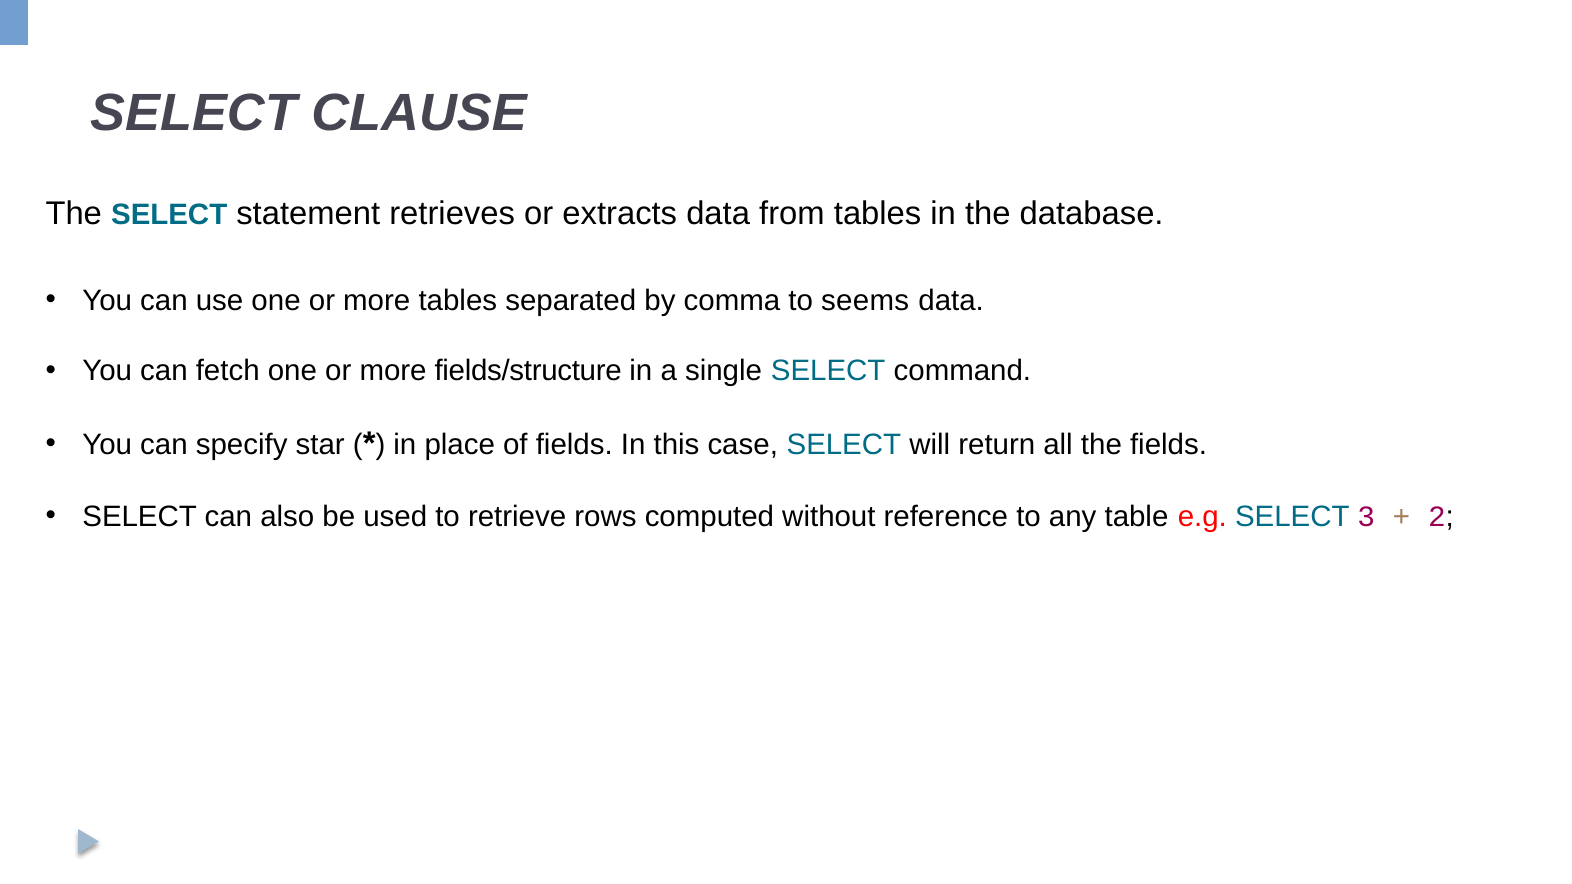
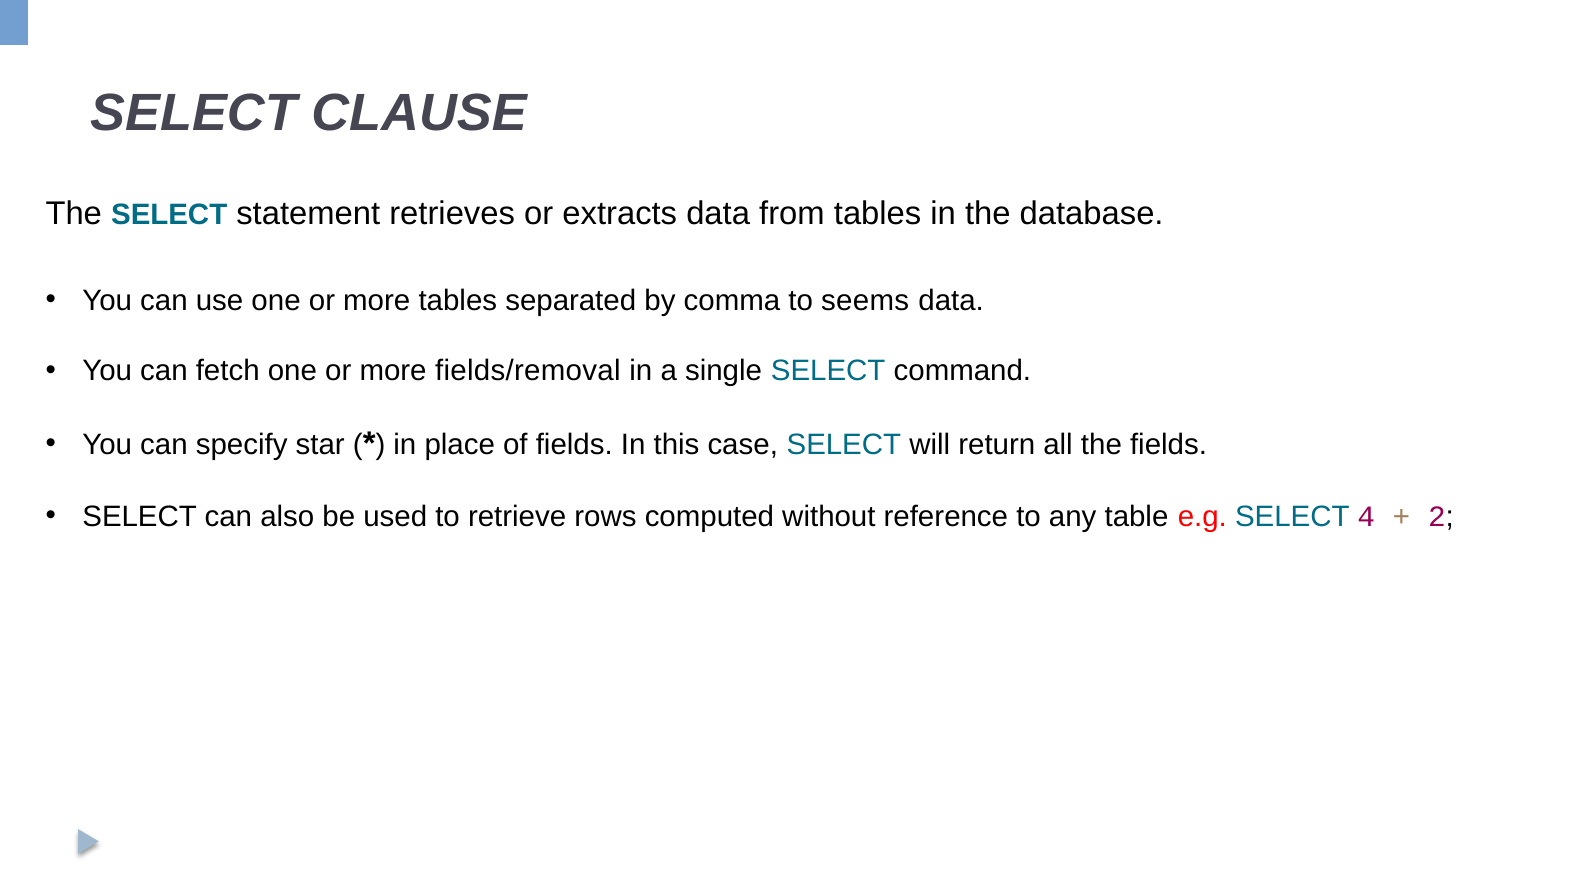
fields/structure: fields/structure -> fields/removal (528, 371)
3: 3 -> 4 (1366, 517)
